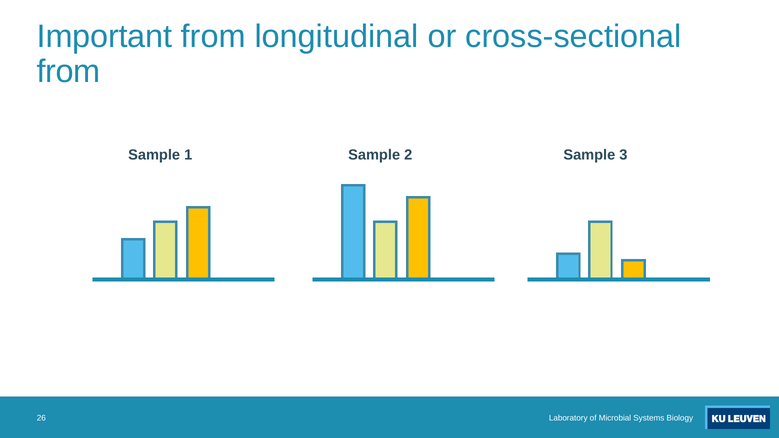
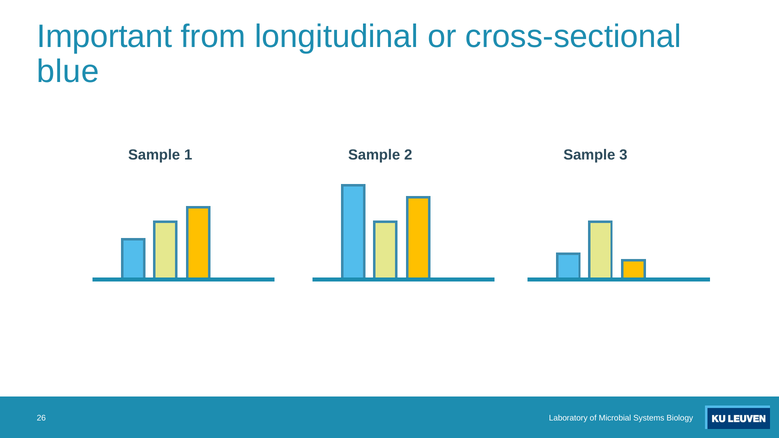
from: from -> blue (68, 72)
